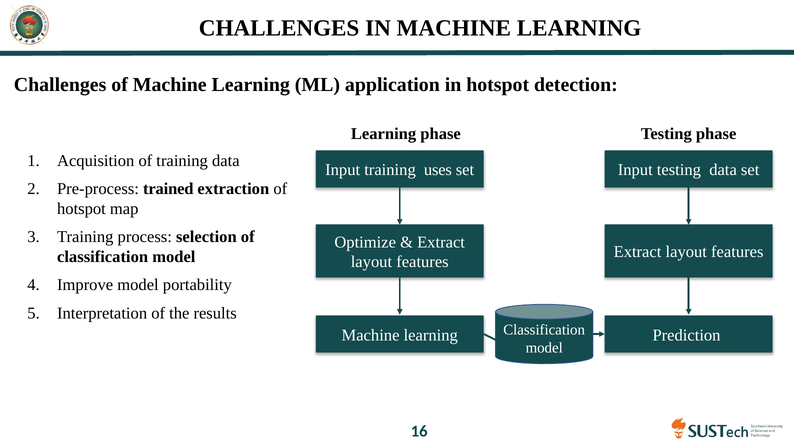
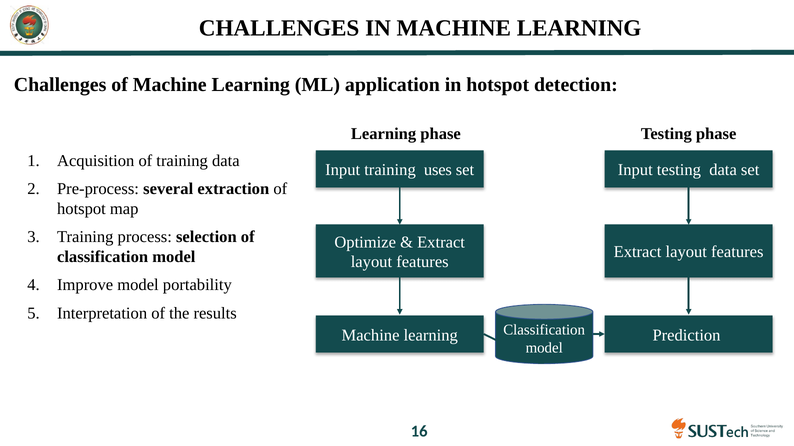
trained: trained -> several (168, 189)
